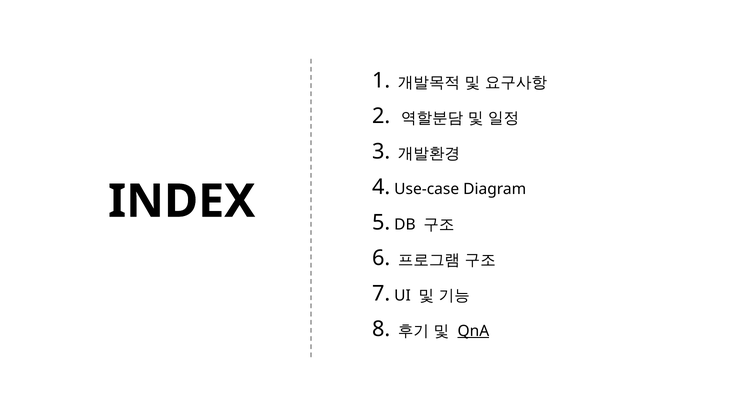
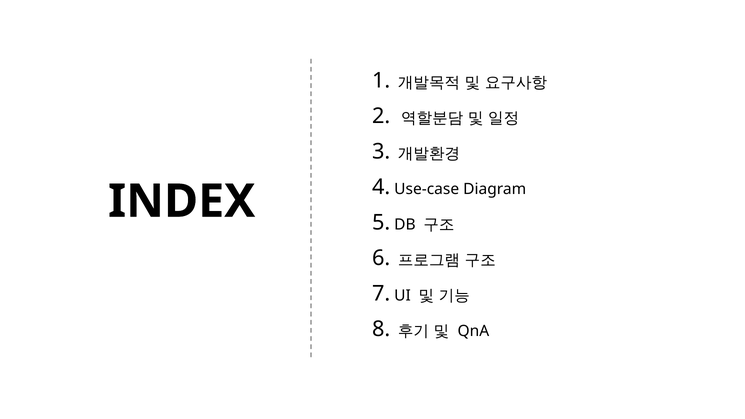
QnA underline: present -> none (473, 331)
